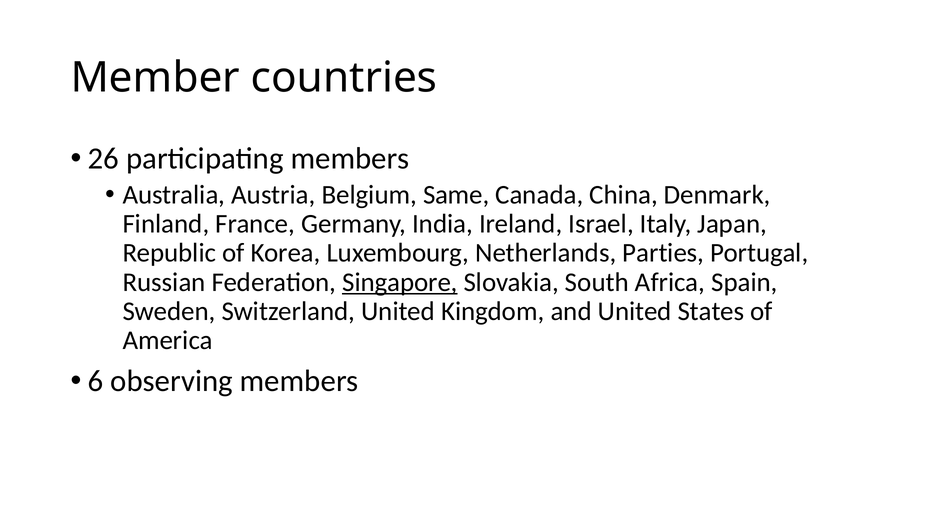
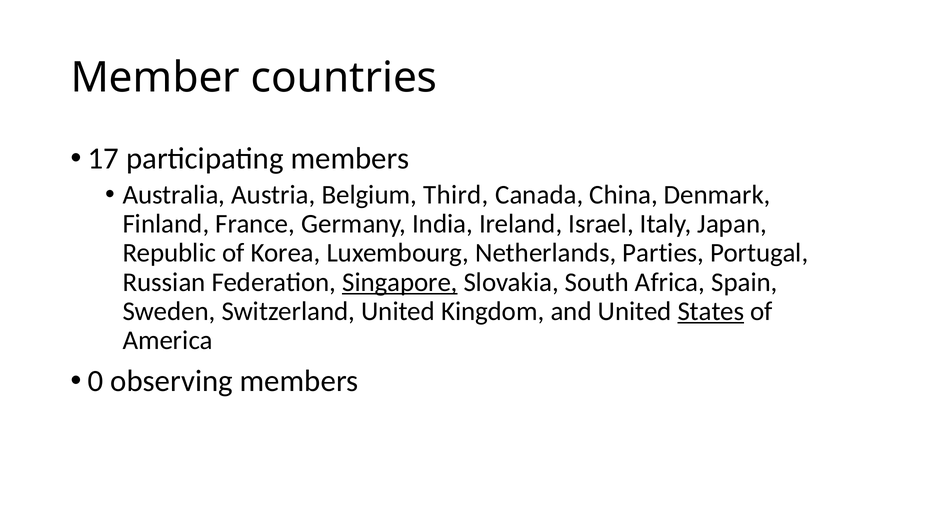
26: 26 -> 17 (103, 158)
Same: Same -> Third (456, 194)
States underline: none -> present (711, 311)
6: 6 -> 0 (96, 381)
